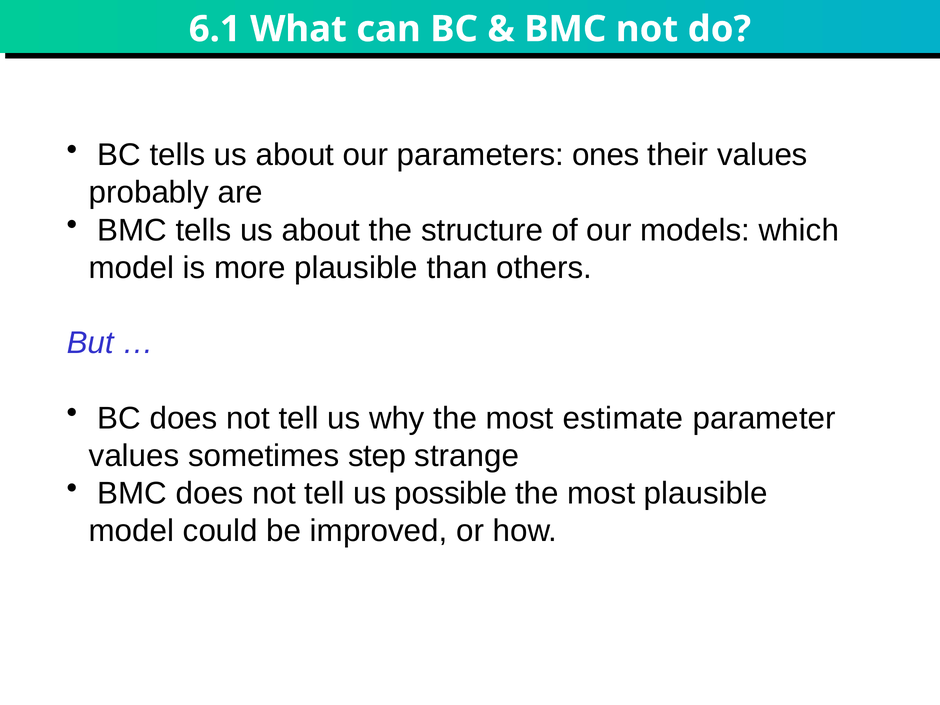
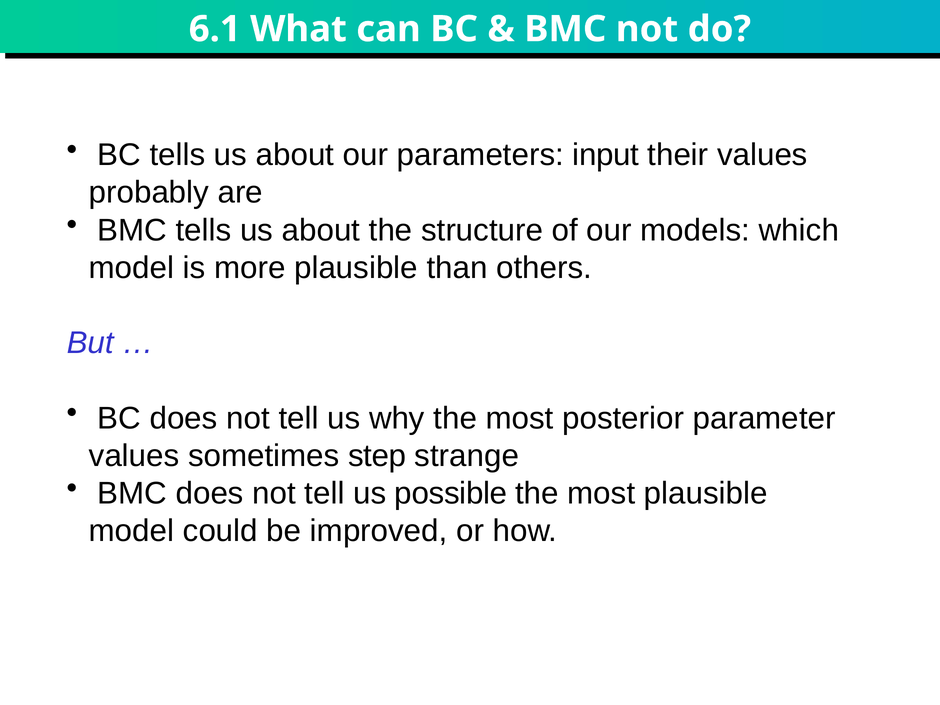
ones: ones -> input (606, 155)
estimate: estimate -> posterior (623, 418)
